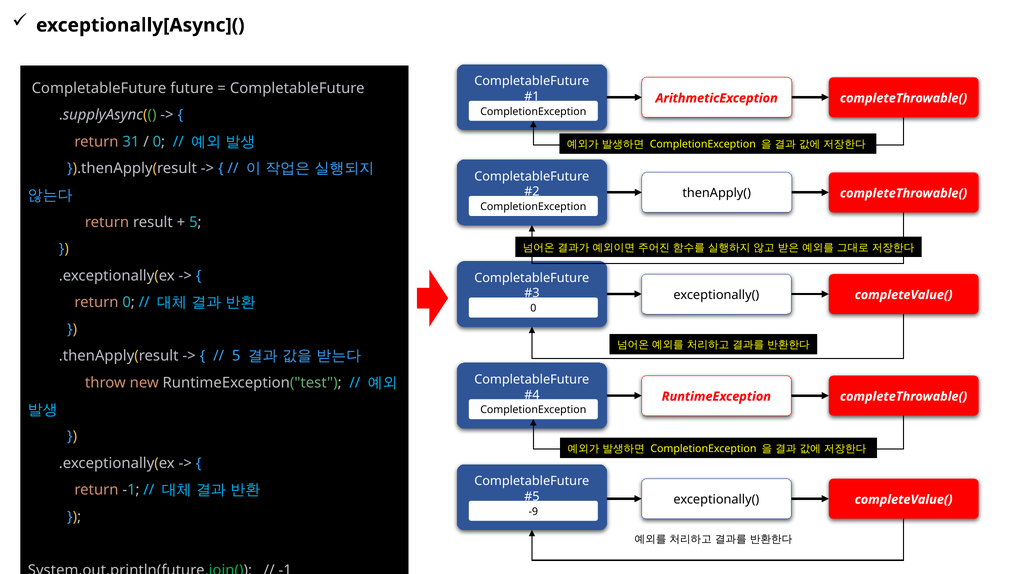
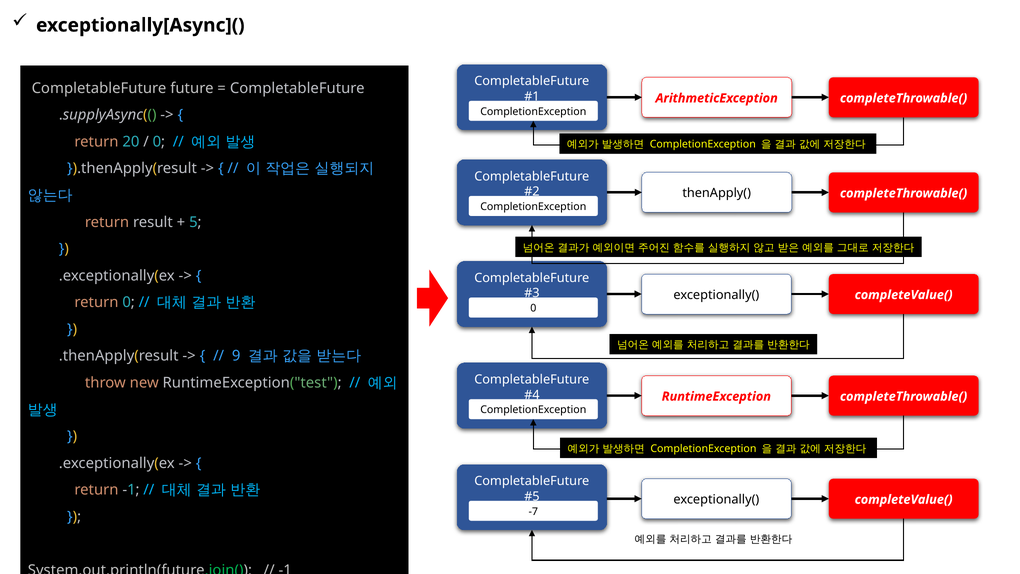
31: 31 -> 20 (131, 142)
5: 5 -> 9 (236, 356)
-9: -9 -> -7 (533, 511)
